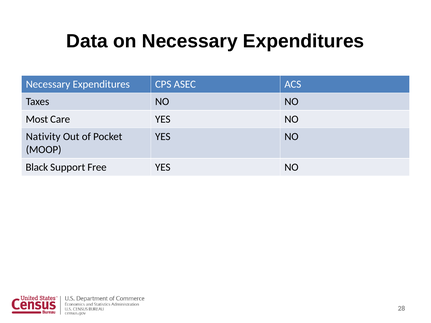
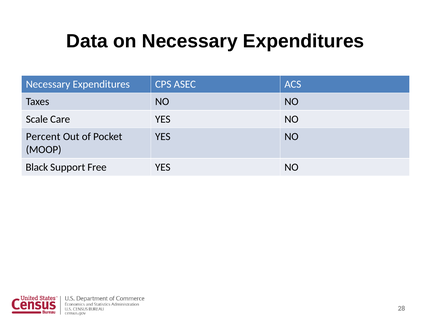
Most: Most -> Scale (37, 119)
Nativity: Nativity -> Percent (43, 137)
